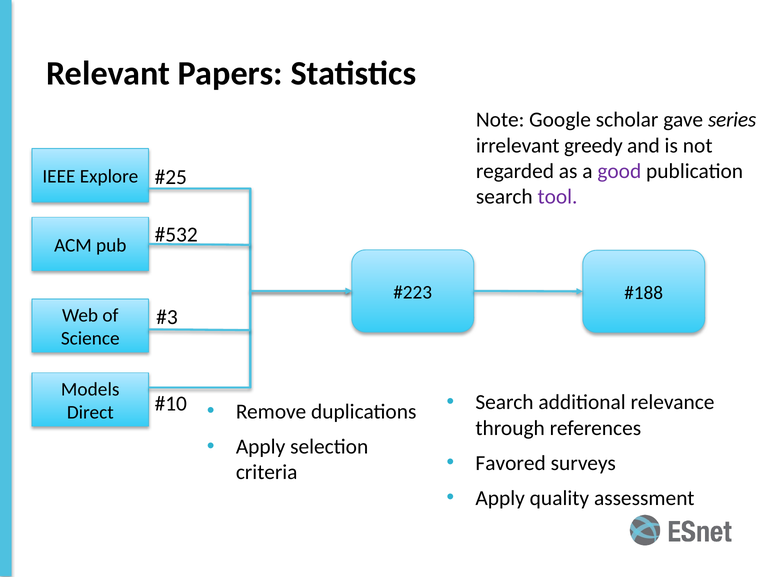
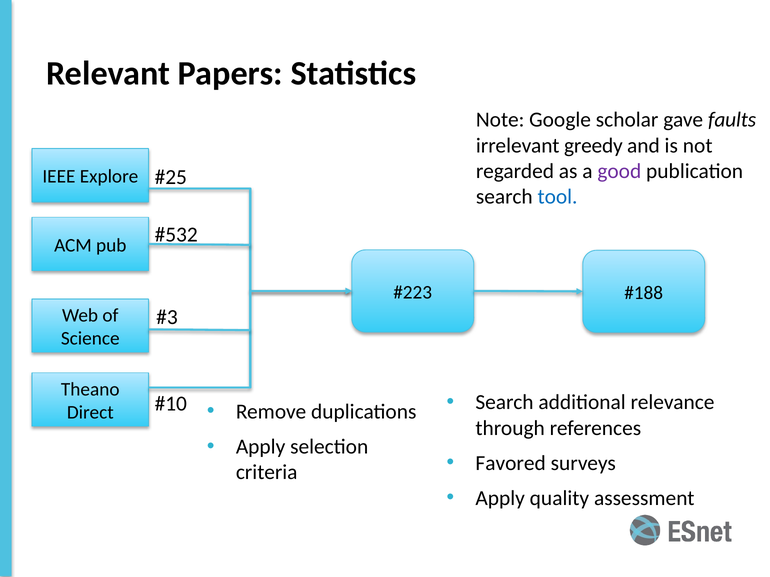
series: series -> faults (732, 120)
tool colour: purple -> blue (558, 197)
Models: Models -> Theano (90, 390)
